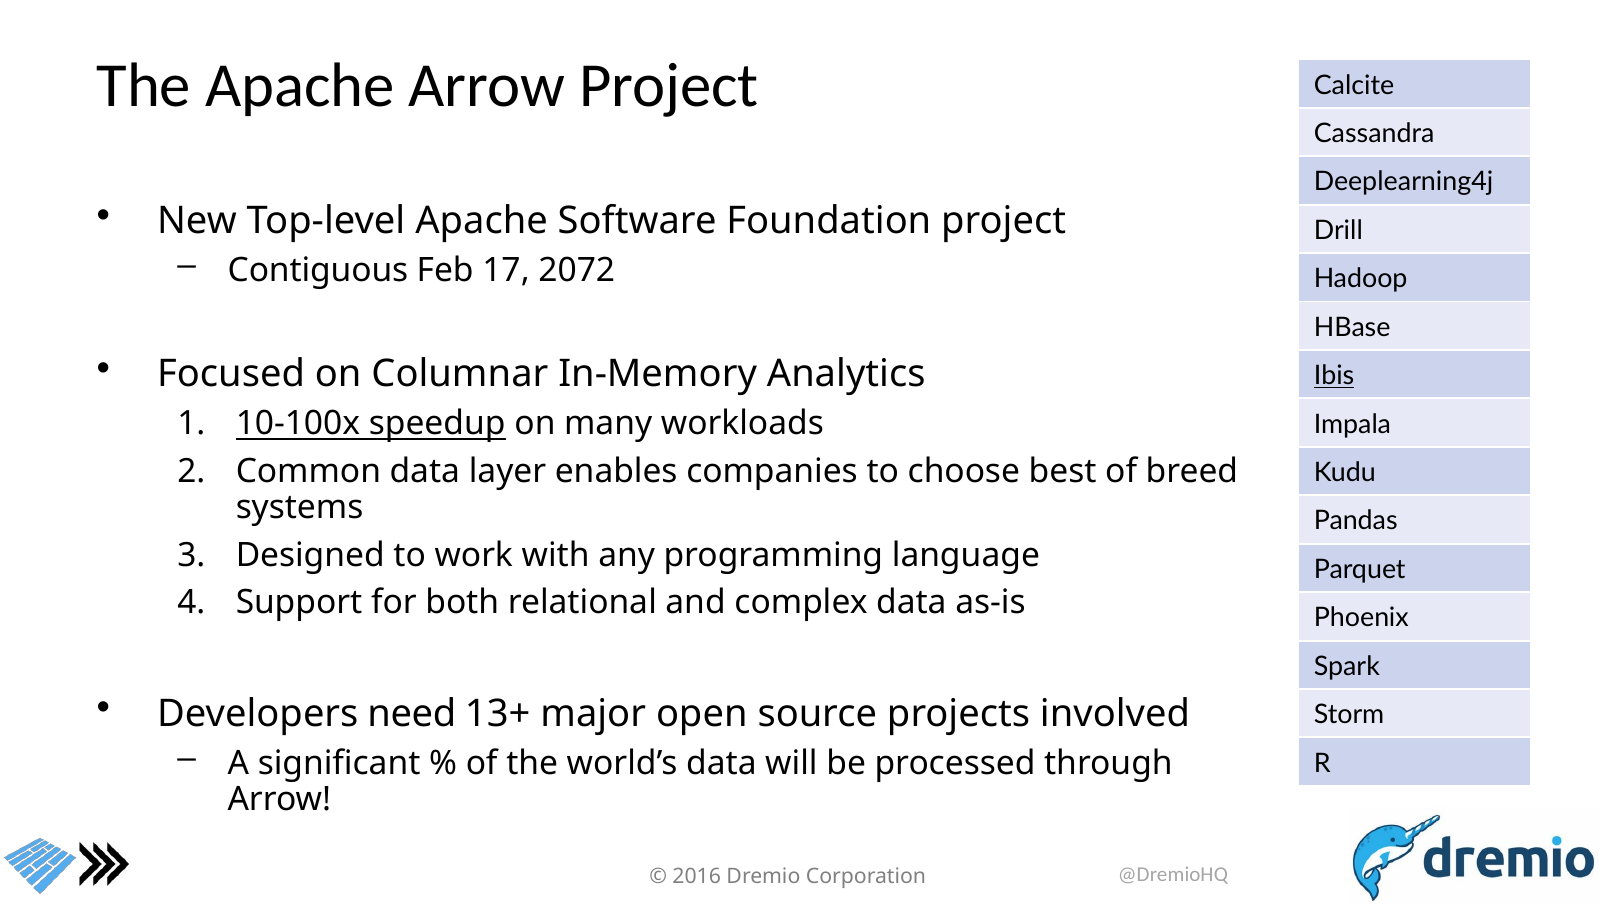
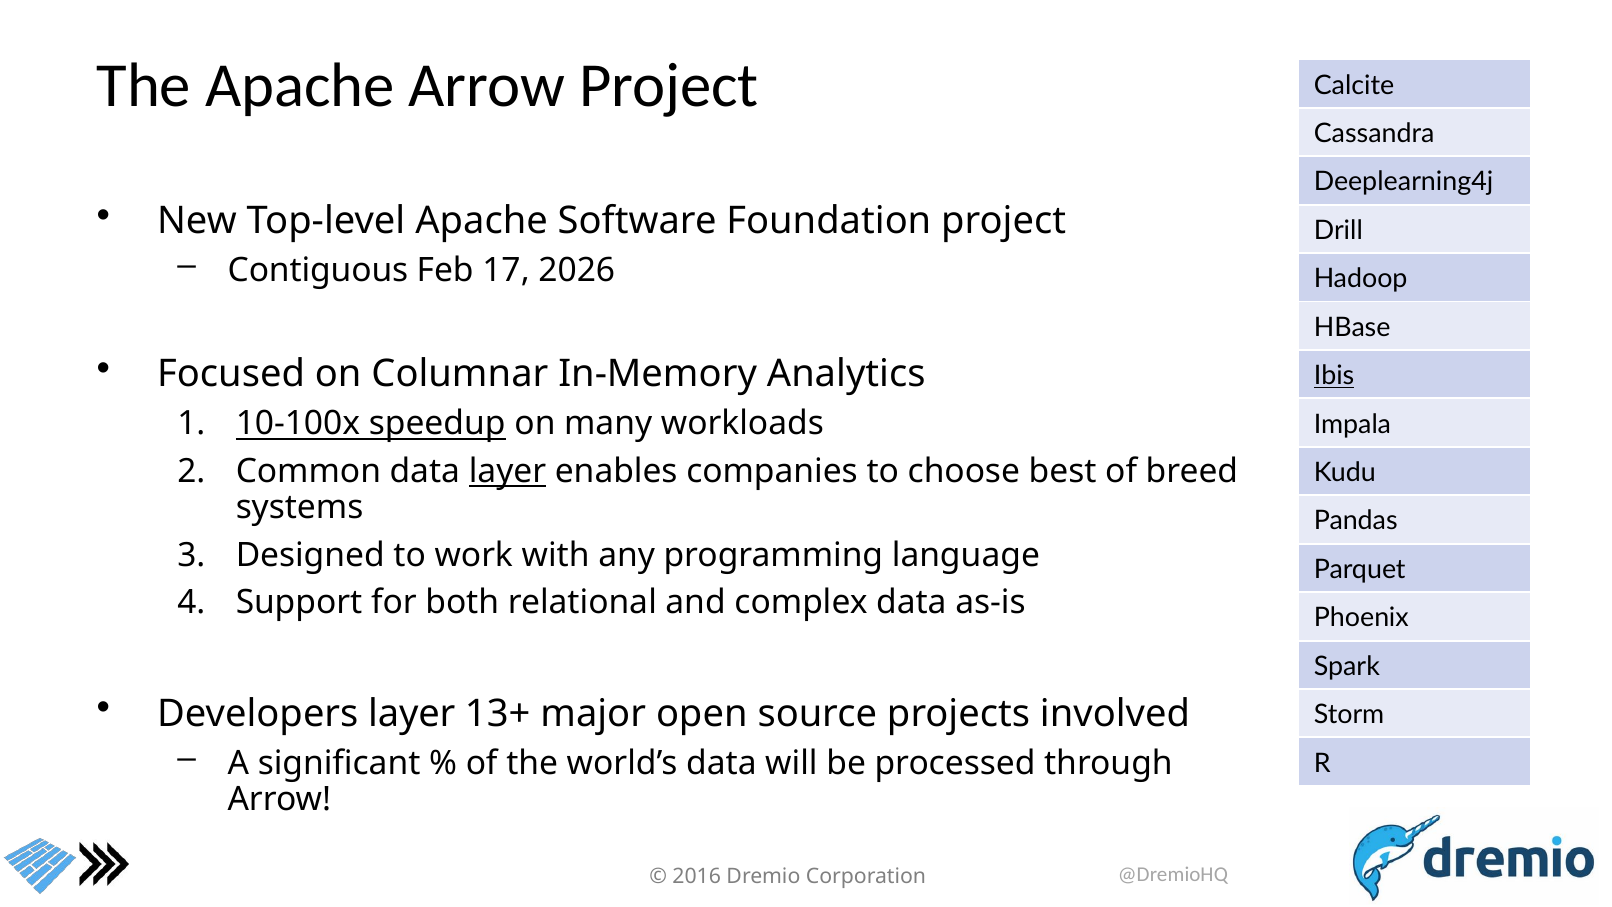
2072: 2072 -> 2026 (577, 270)
layer underline: none -> present (507, 471)
Developers need: need -> layer (412, 713)
